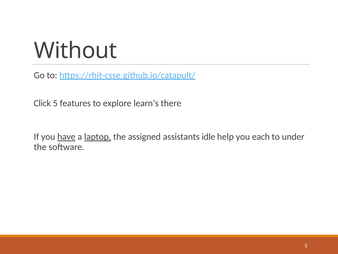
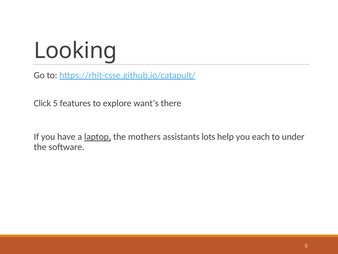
Without: Without -> Looking (75, 50)
learn’s: learn’s -> want’s (146, 103)
have underline: present -> none (66, 137)
assigned: assigned -> mothers (144, 137)
idle: idle -> lots (208, 137)
